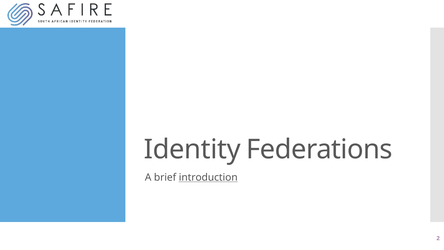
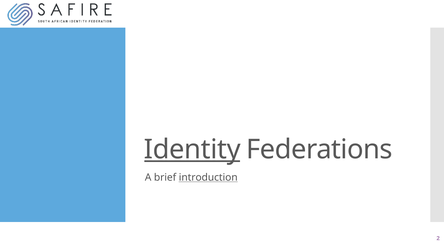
Identity underline: none -> present (192, 149)
